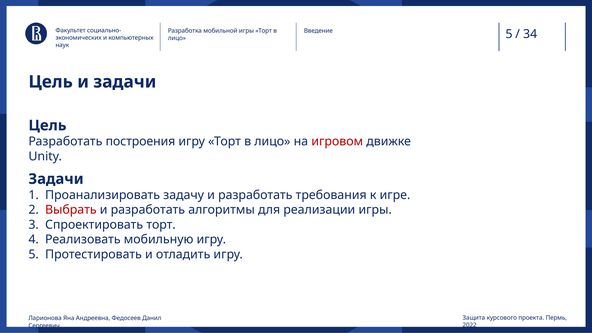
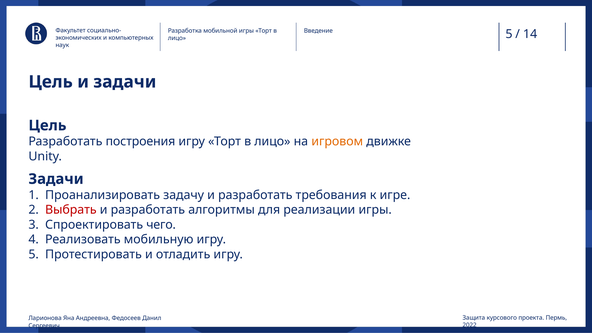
34: 34 -> 14 (530, 34)
игровом colour: red -> orange (337, 142)
Спроектировать торт: торт -> чего (161, 225)
